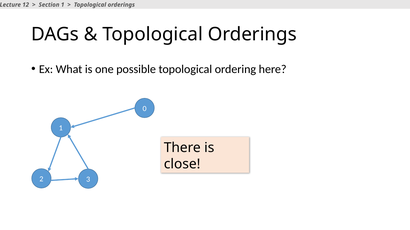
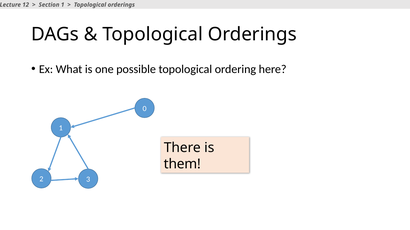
close: close -> them (182, 164)
